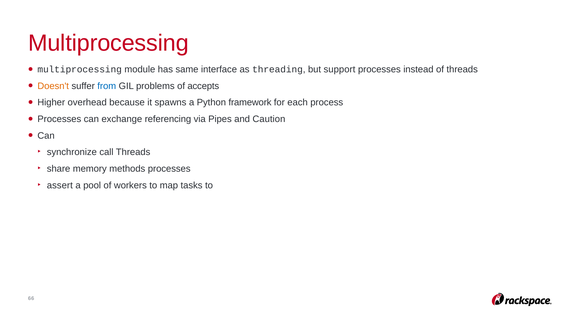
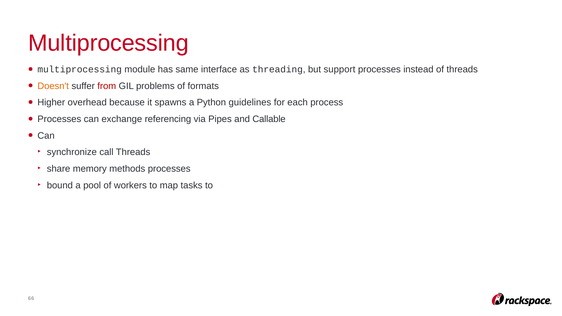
from colour: blue -> red (107, 86)
accepts: accepts -> formats (203, 86)
framework: framework -> guidelines (250, 103)
Caution: Caution -> Callable (269, 119)
assert: assert -> bound (60, 185)
